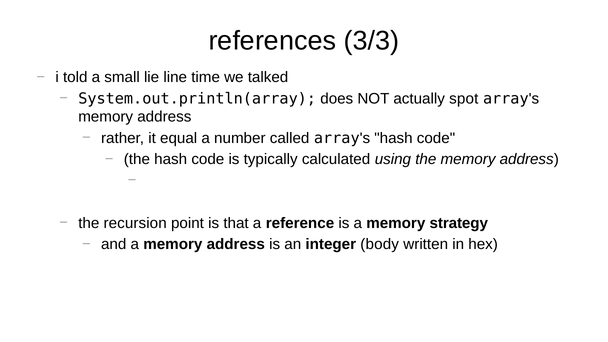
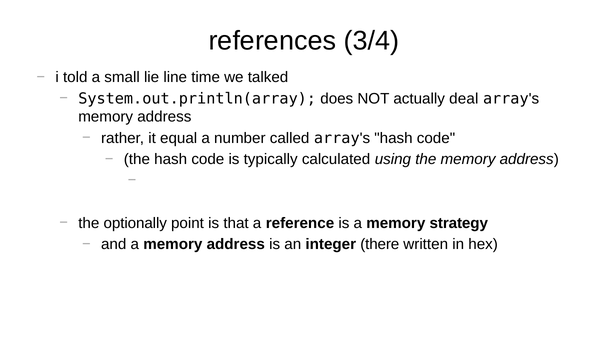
3/3: 3/3 -> 3/4 (371, 41)
spot: spot -> deal (464, 99)
recursion: recursion -> optionally (135, 223)
body: body -> there (380, 244)
